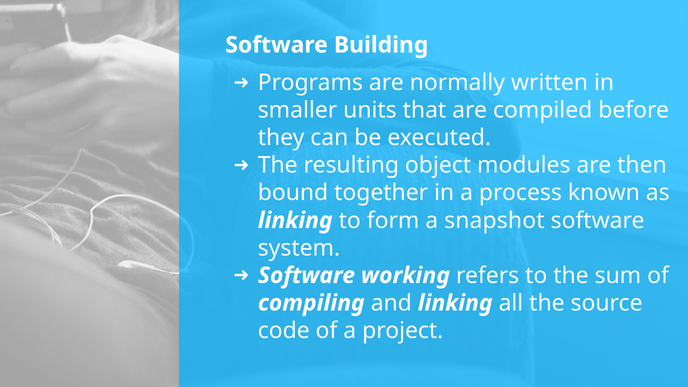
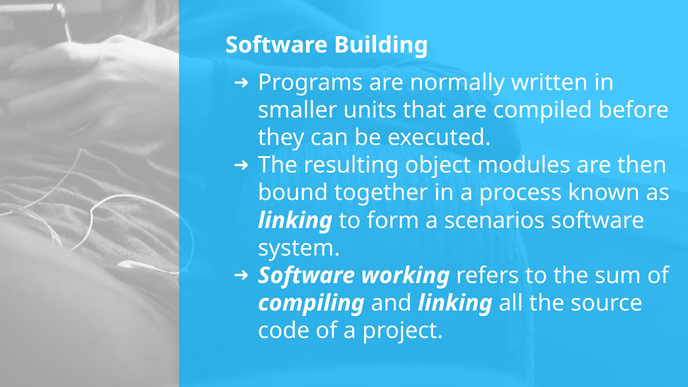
snapshot: snapshot -> scenarios (495, 220)
